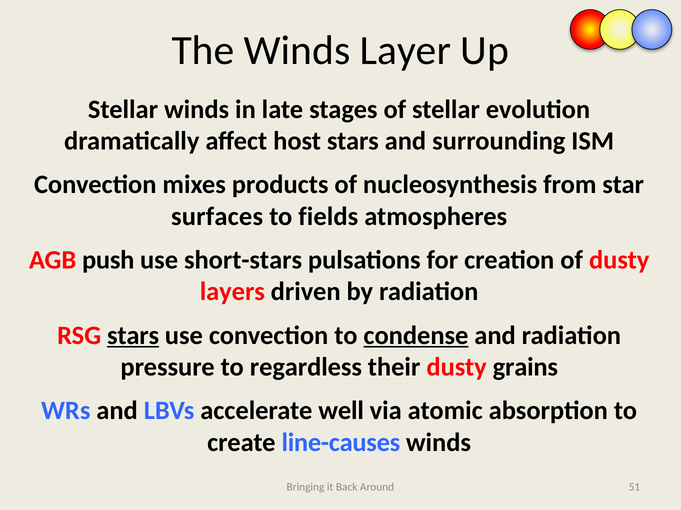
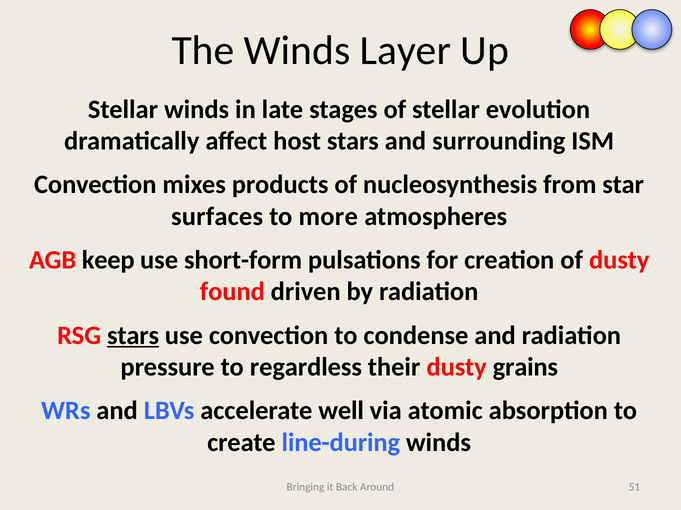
fields: fields -> more (328, 217)
push: push -> keep (108, 260)
short-stars: short-stars -> short-form (243, 260)
layers: layers -> found (232, 292)
condense underline: present -> none (416, 336)
line-causes: line-causes -> line-during (341, 443)
